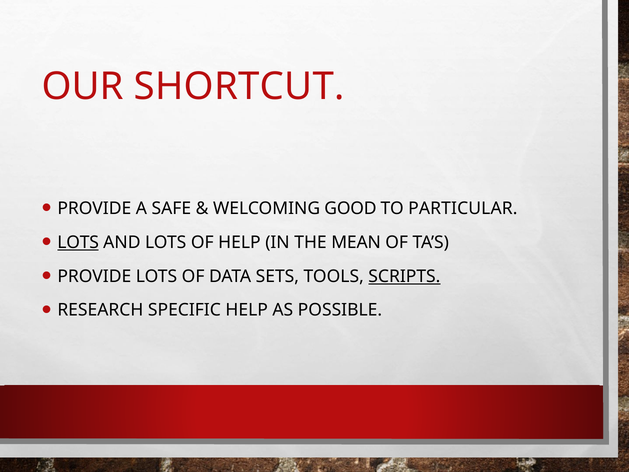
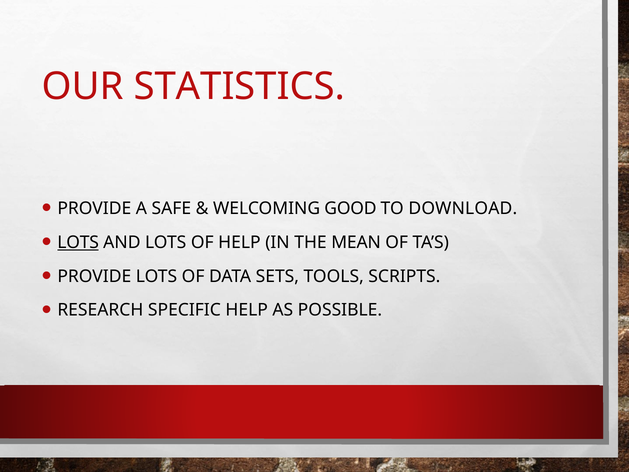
SHORTCUT: SHORTCUT -> STATISTICS (239, 87)
PARTICULAR: PARTICULAR -> DOWNLOAD (463, 208)
SCRIPTS underline: present -> none (404, 276)
